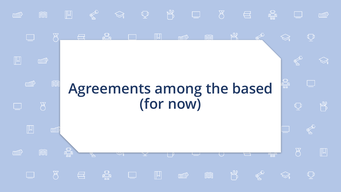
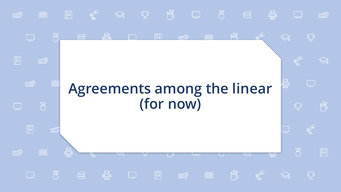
based: based -> linear (252, 89)
